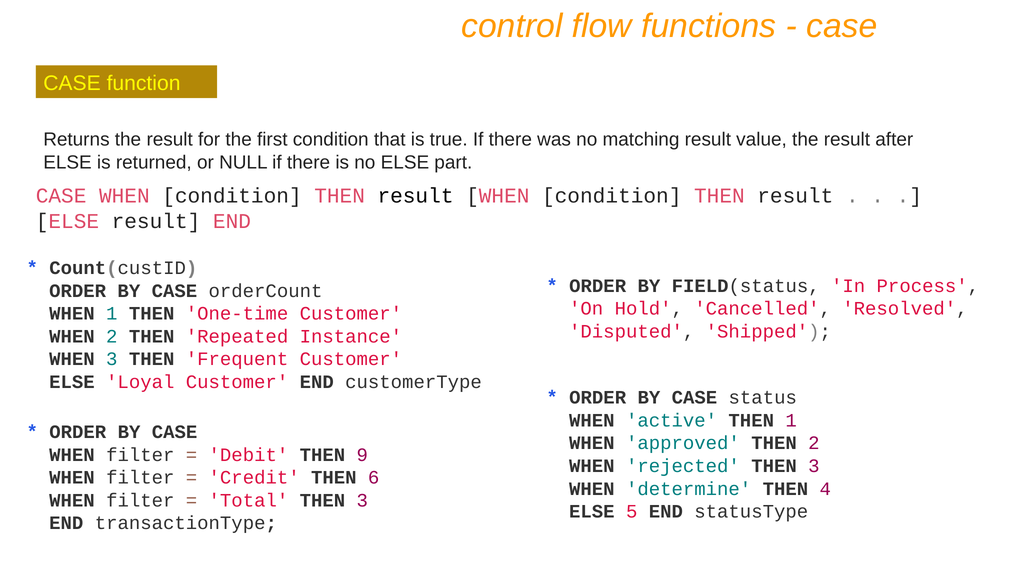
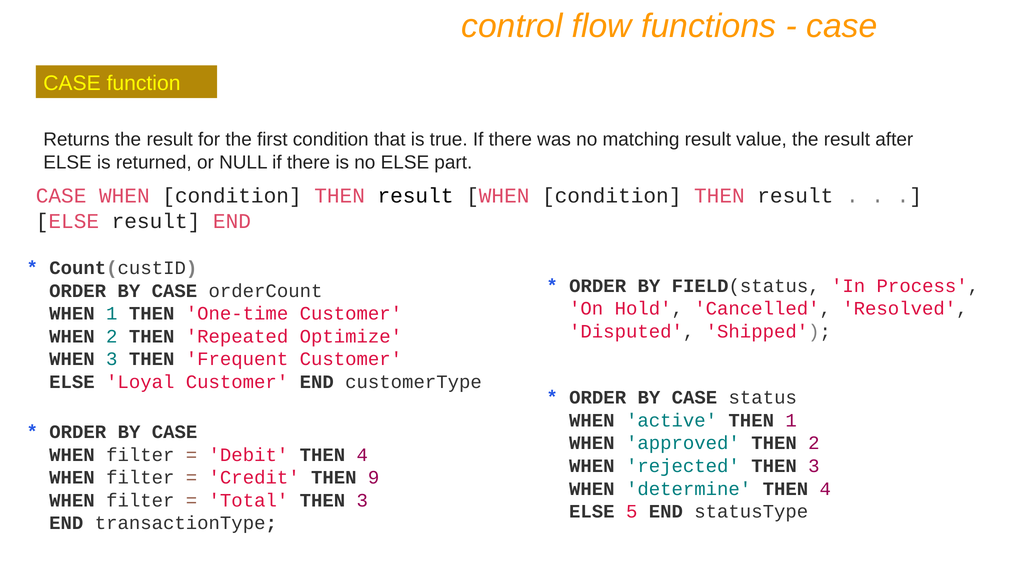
Instance: Instance -> Optimize (351, 336)
Debit THEN 9: 9 -> 4 (362, 455)
6: 6 -> 9 (374, 478)
